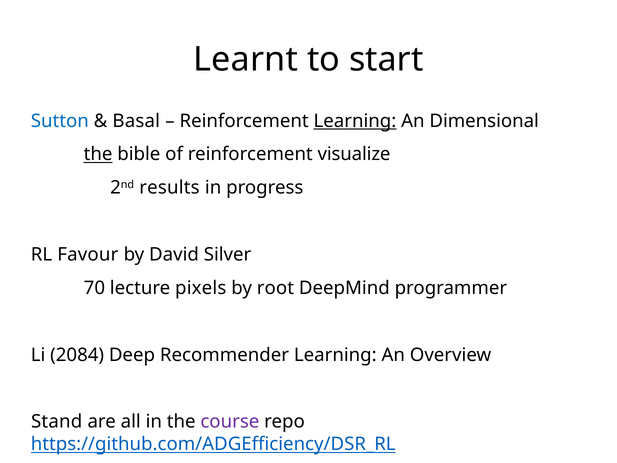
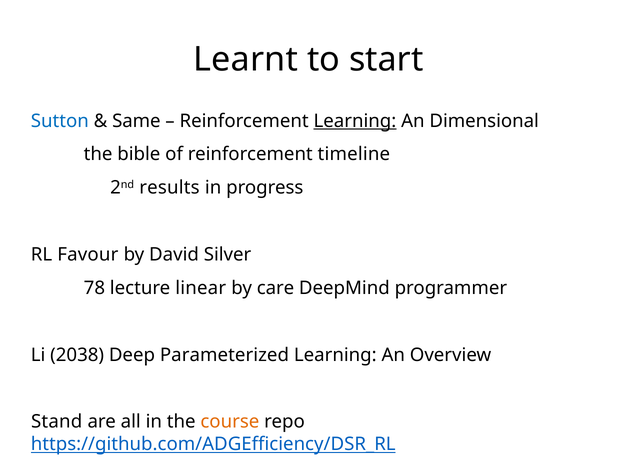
Basal: Basal -> Same (136, 121)
the underline: present -> none (98, 154)
visualize: visualize -> timeline (354, 154)
70: 70 -> 78 (94, 288)
pixels: pixels -> linear (201, 288)
root: root -> care (276, 288)
2084: 2084 -> 2038 (77, 355)
Recommender: Recommender -> Parameterized (224, 355)
course colour: purple -> orange (230, 421)
